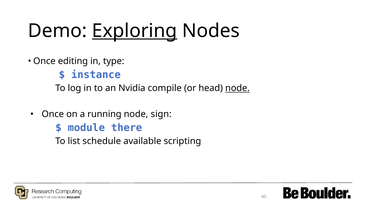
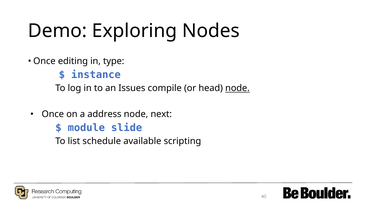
Exploring underline: present -> none (135, 31)
Nvidia: Nvidia -> Issues (132, 88)
running: running -> address (104, 114)
sign: sign -> next (161, 114)
there: there -> slide (127, 128)
